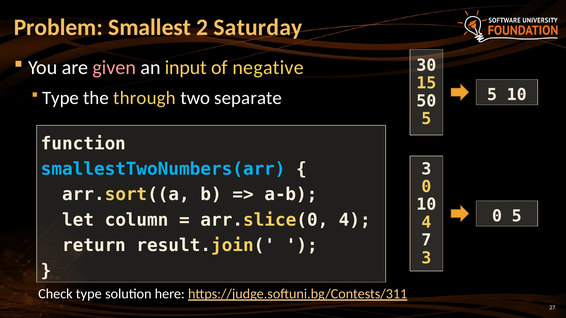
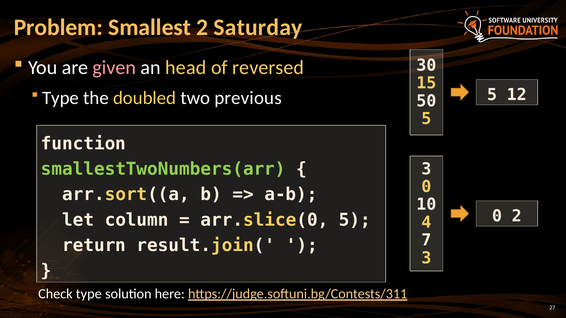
input: input -> head (186, 68)
negative: negative -> reversed (268, 68)
5 10: 10 -> 12 (517, 95)
through: through -> doubled (145, 98)
separate: separate -> previous (248, 98)
smallestTwoNumbers(arr colour: light blue -> light green (163, 169)
0 5: 5 -> 2 (517, 216)
arr.slice(0 4: 4 -> 5 (355, 220)
